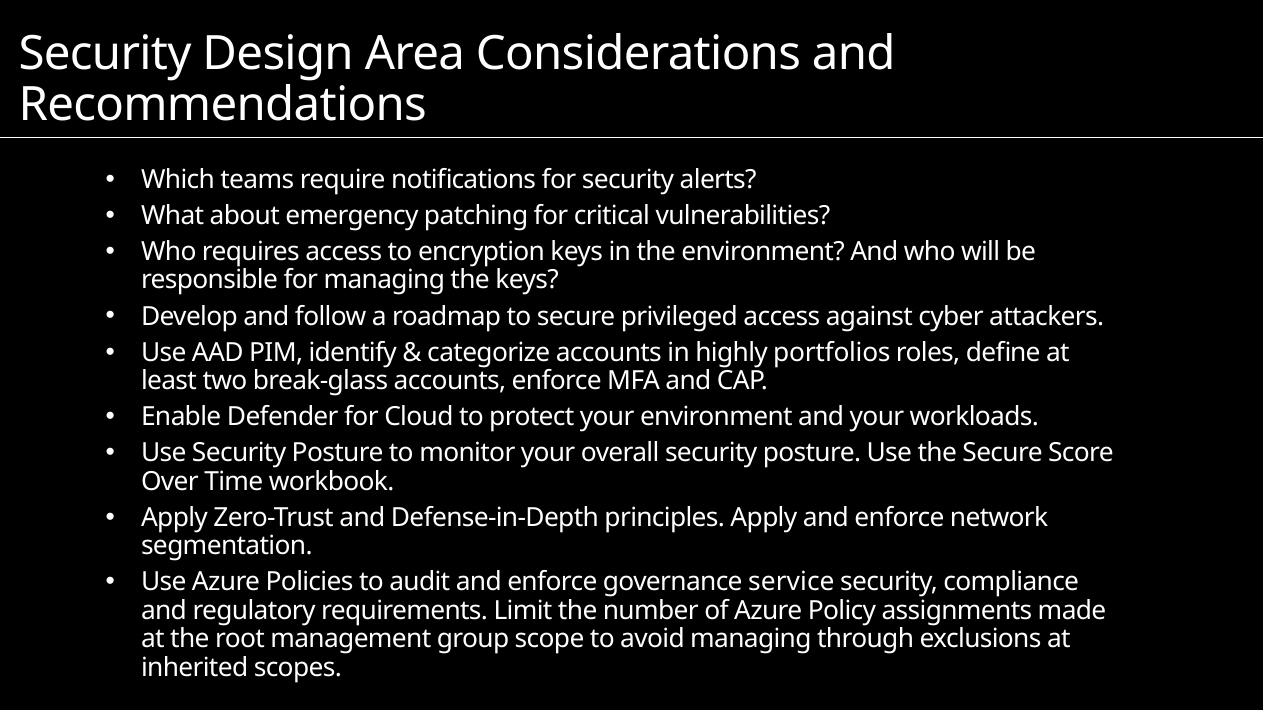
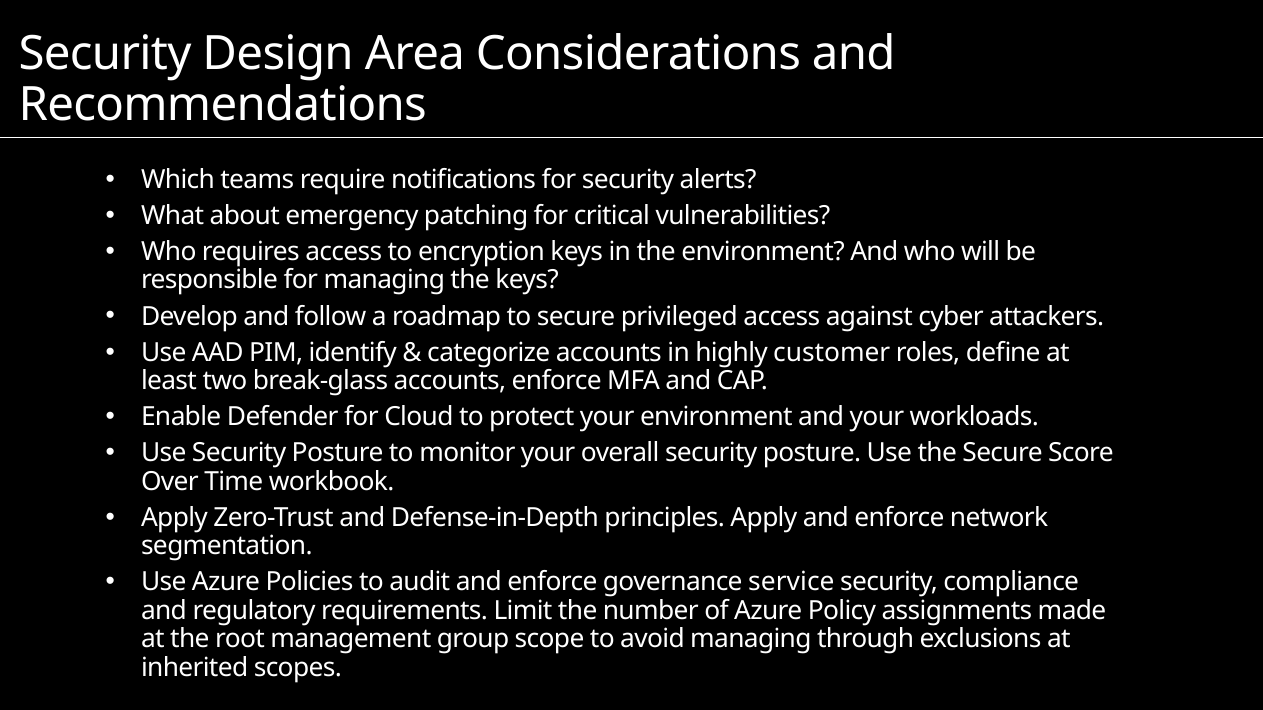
portfolios: portfolios -> customer (832, 353)
